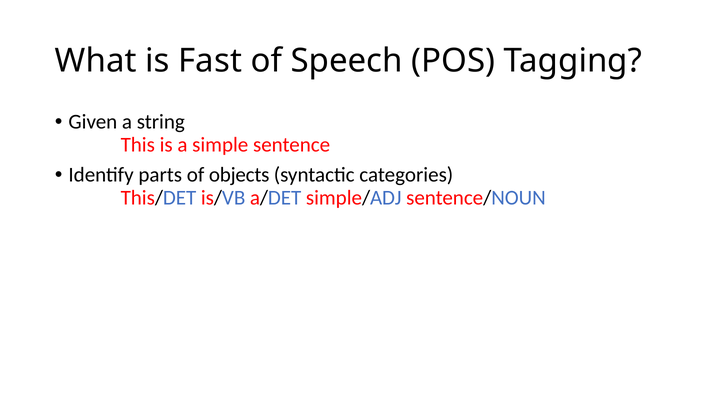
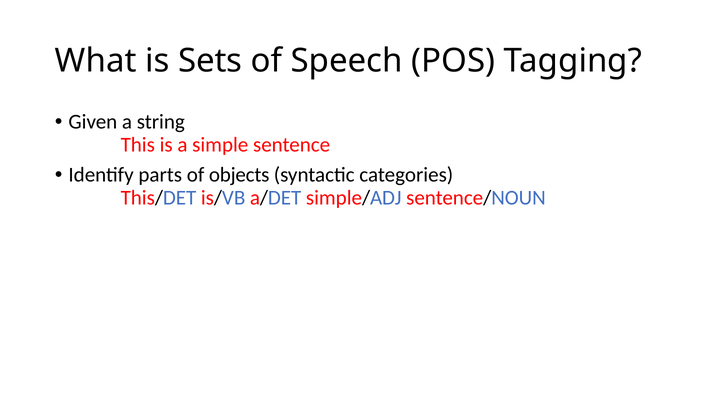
Fast: Fast -> Sets (210, 61)
